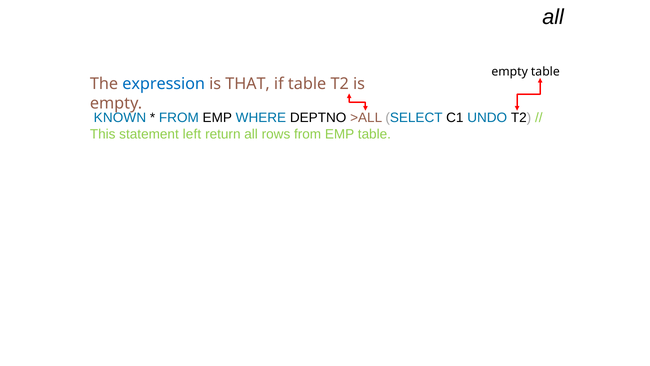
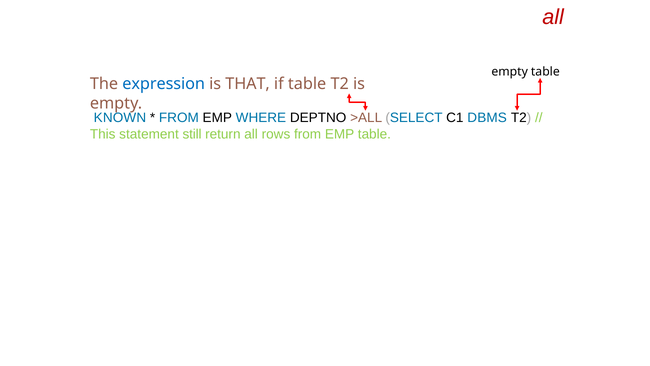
all colour: black -> red (553, 17)
UNDO: UNDO -> DBMS (487, 118)
left: left -> still (192, 134)
